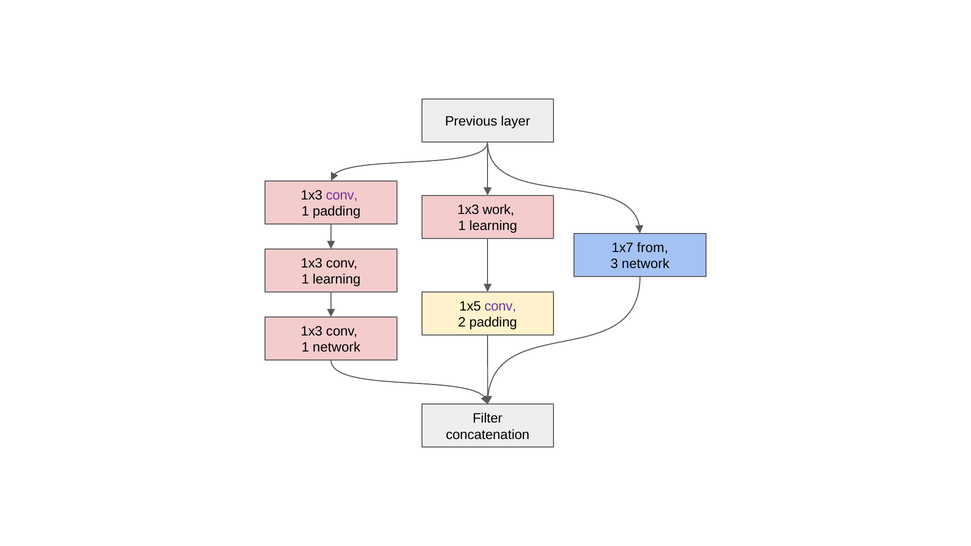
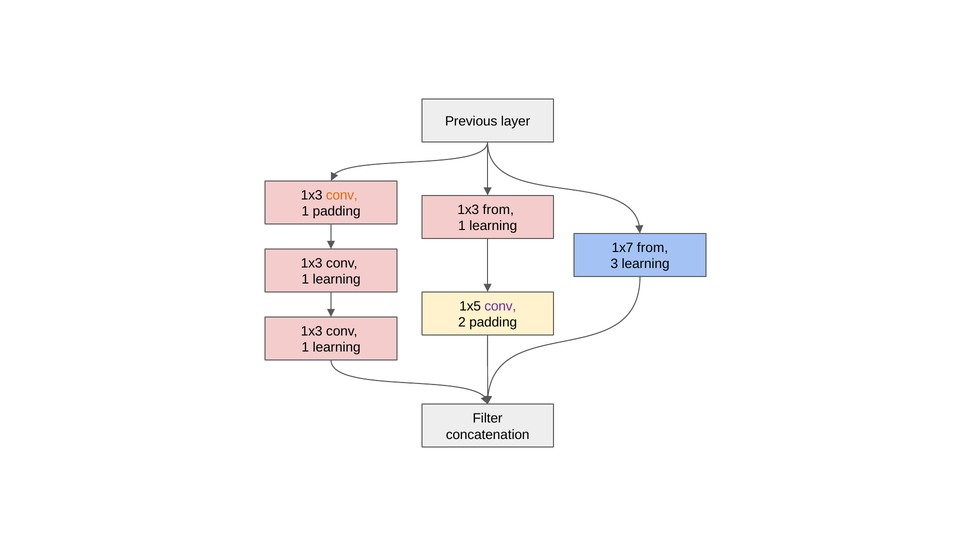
conv colour: purple -> orange (342, 195)
1x3 work: work -> from (498, 210)
3 network: network -> learning (646, 264)
network: network -> learning (337, 348)
